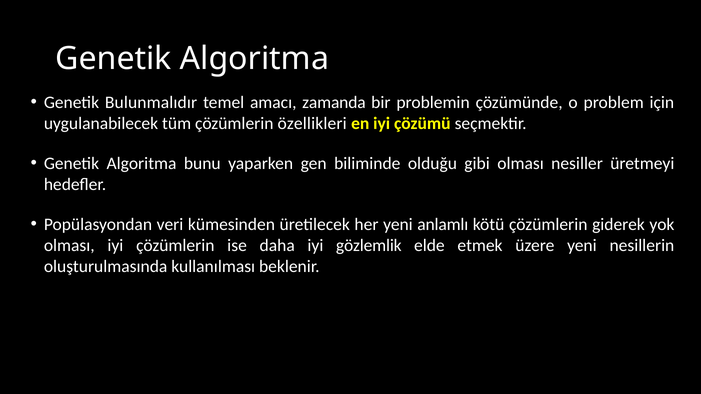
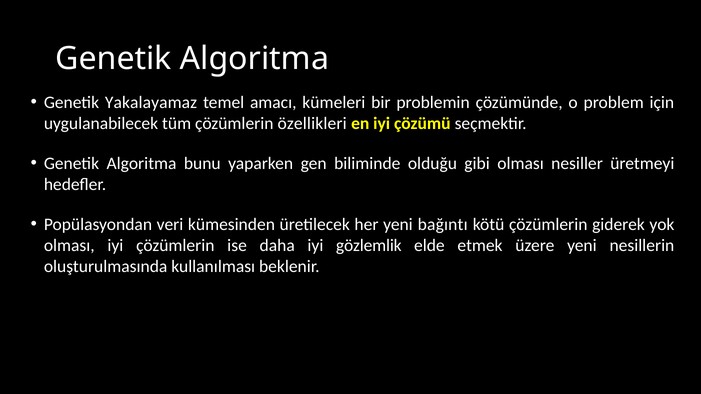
Bulunmalıdır: Bulunmalıdır -> Yakalayamaz (151, 103)
zamanda: zamanda -> kümeleri (334, 103)
anlamlı: anlamlı -> bağıntı (443, 225)
